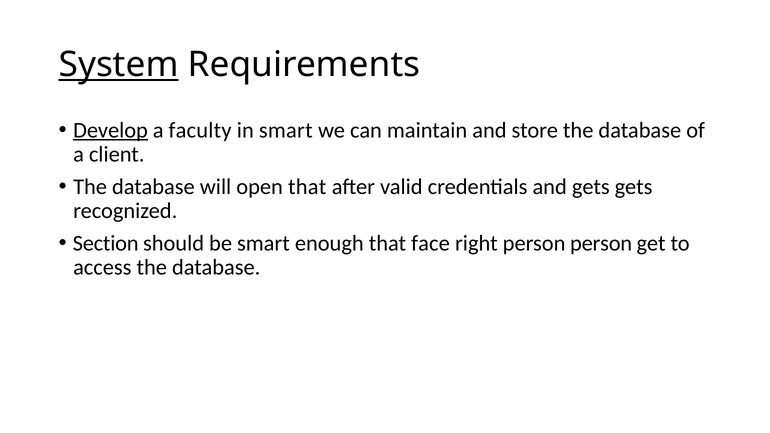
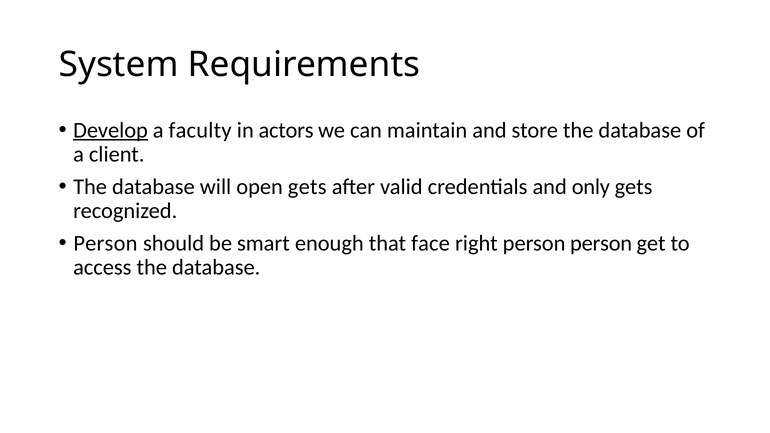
System underline: present -> none (119, 65)
in smart: smart -> actors (286, 130)
open that: that -> gets (307, 187)
and gets: gets -> only (591, 187)
Section: Section -> Person (105, 243)
